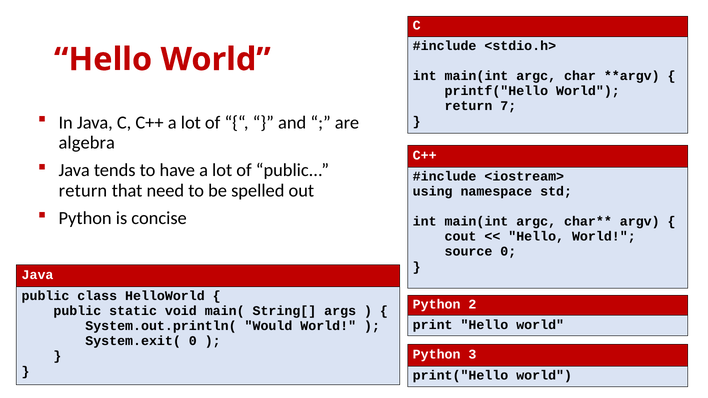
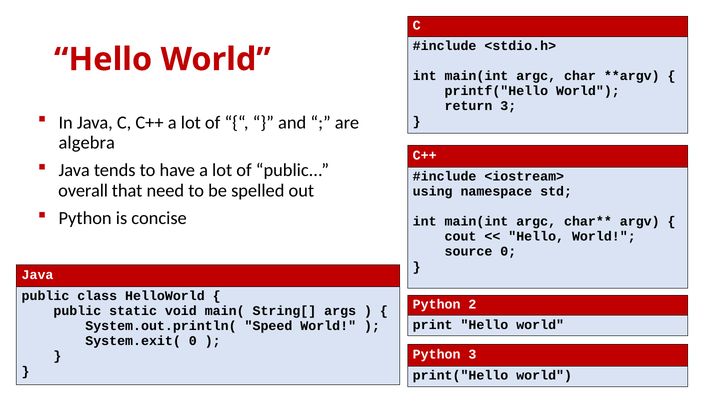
return 7: 7 -> 3 (508, 106)
return: return -> overall (83, 191)
Would: Would -> Speed (268, 326)
